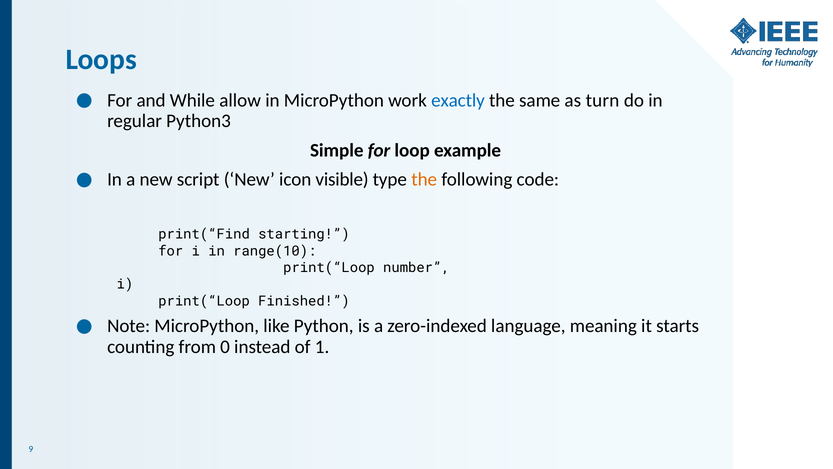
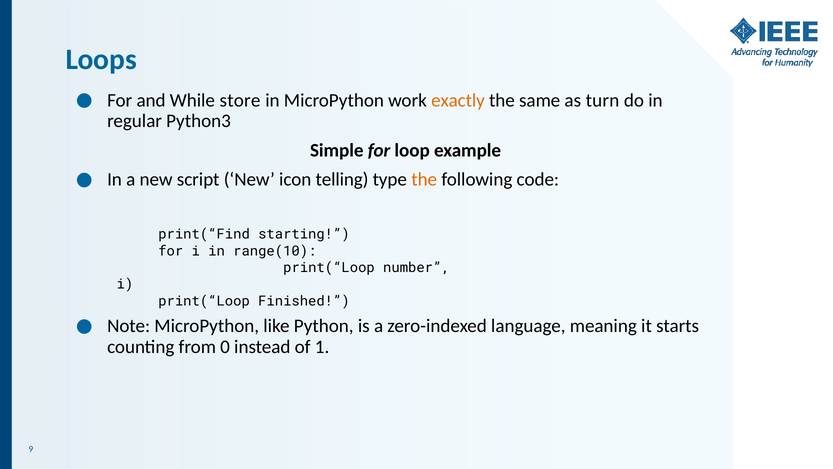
allow: allow -> store (240, 100)
exactly colour: blue -> orange (458, 100)
visible: visible -> telling (342, 179)
